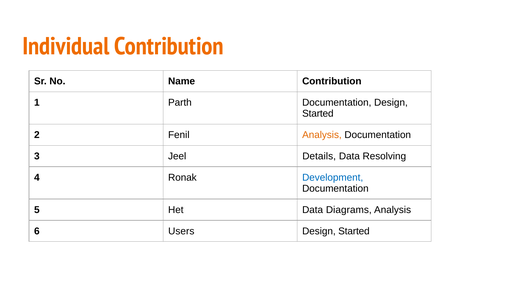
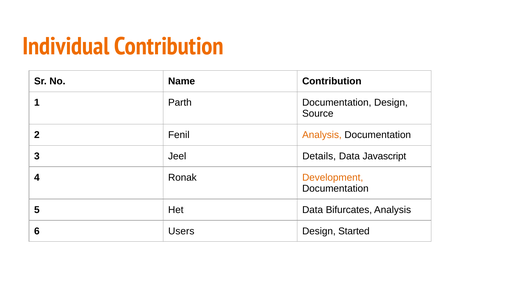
Started: Started -> Source (318, 114)
Resolving: Resolving -> Javascript (384, 156)
Development colour: blue -> orange (333, 177)
Diagrams: Diagrams -> Bifurcates (349, 210)
